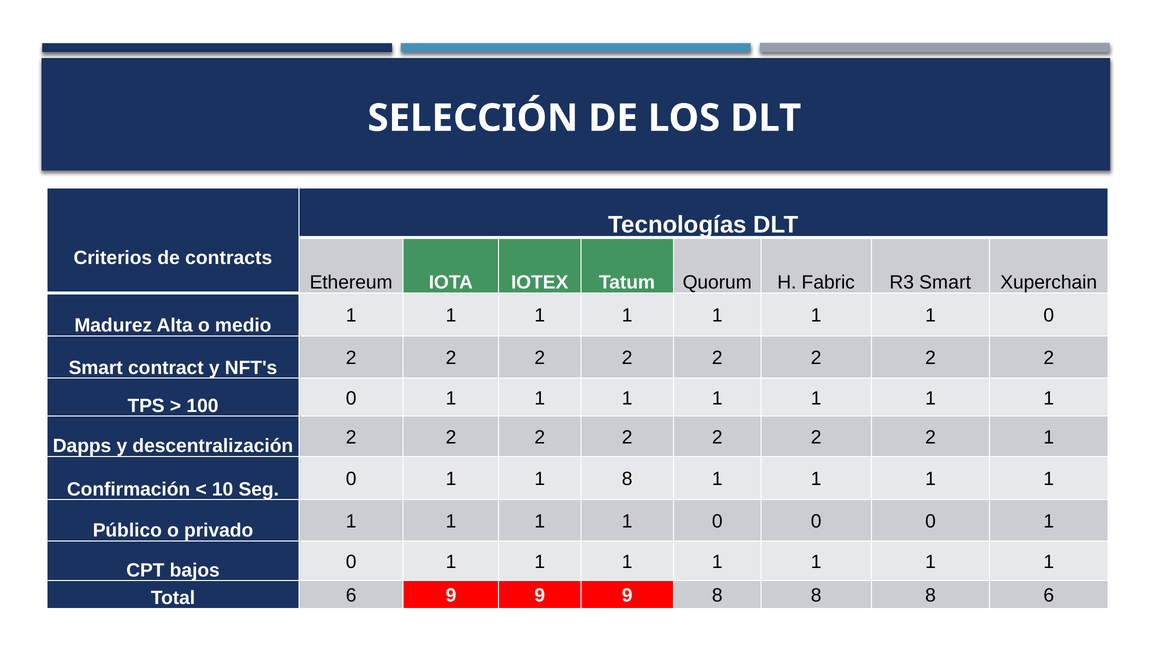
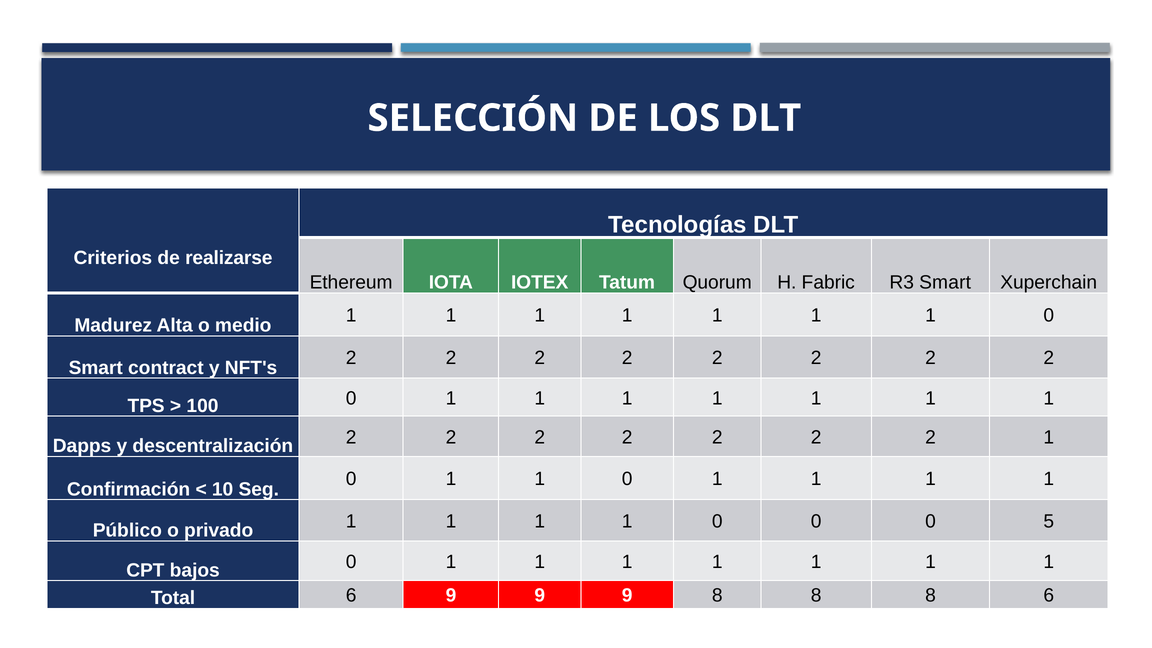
contracts: contracts -> realizarse (229, 258)
0 1 1 8: 8 -> 0 (627, 479)
0 0 1: 1 -> 5 (1049, 521)
